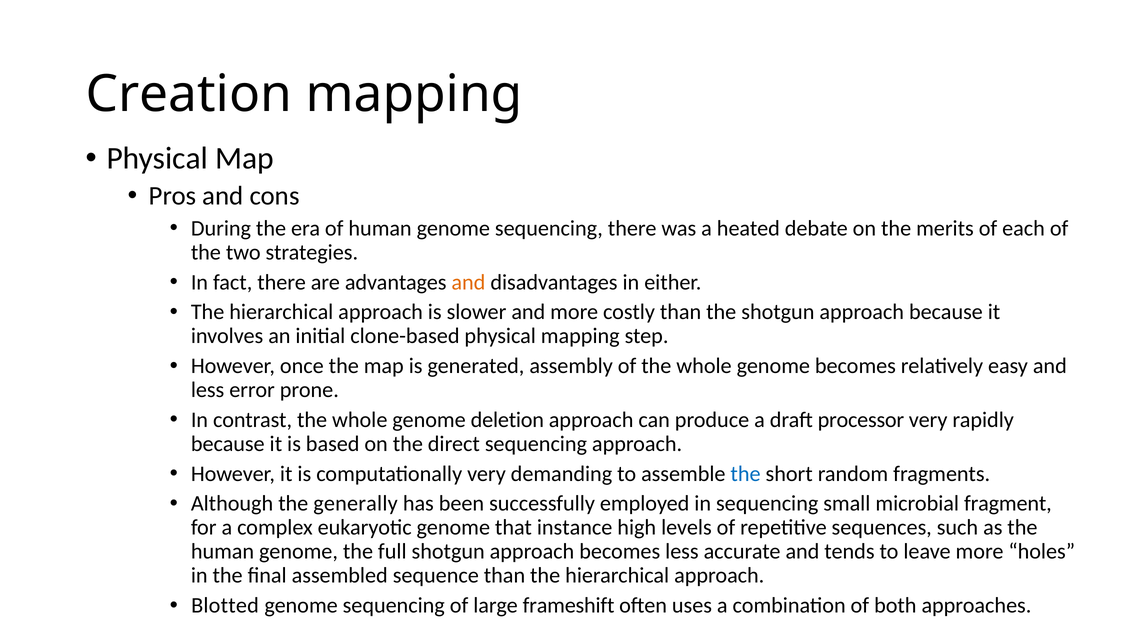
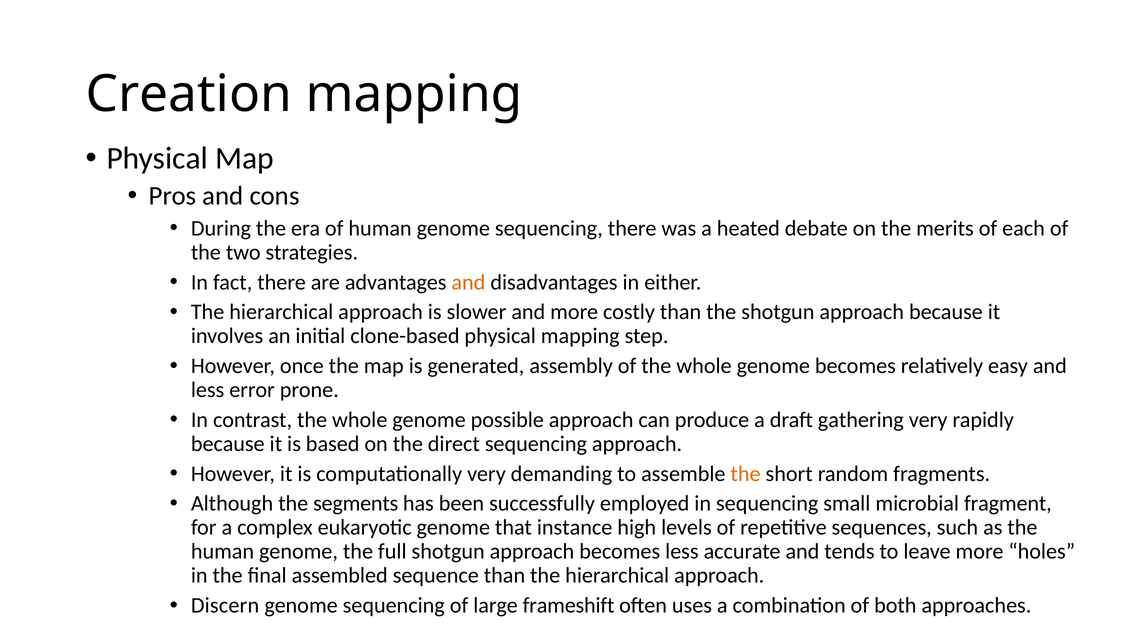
deletion: deletion -> possible (507, 420)
processor: processor -> gathering (861, 420)
the colour: blue -> orange (746, 473)
generally: generally -> segments (356, 503)
Blotted: Blotted -> Discern (225, 605)
